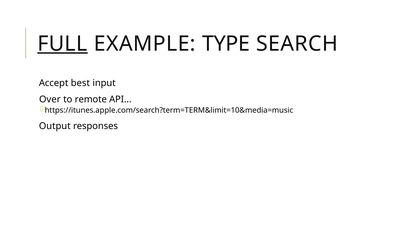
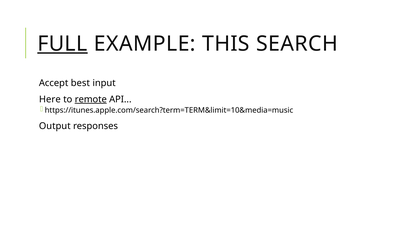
TYPE: TYPE -> THIS (226, 44)
Over: Over -> Here (50, 99)
remote underline: none -> present (91, 99)
